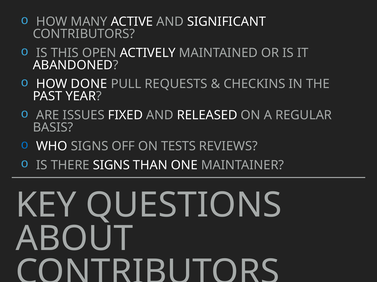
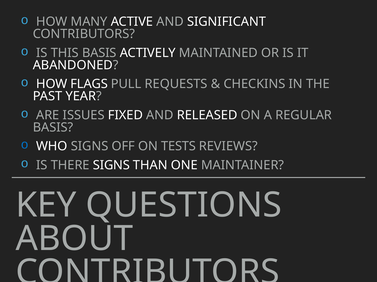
THIS OPEN: OPEN -> BASIS (99, 53)
DONE: DONE -> FLAGS (89, 84)
